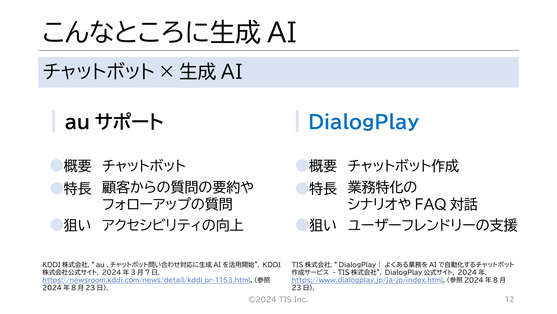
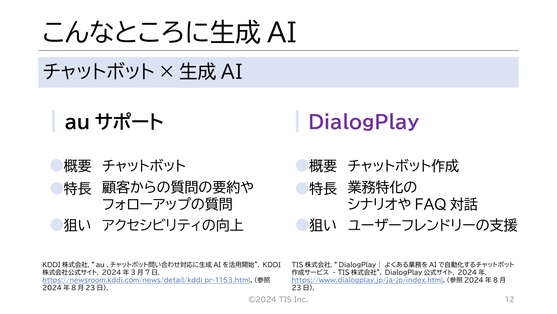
DialogPlay colour: blue -> purple (364, 122)
